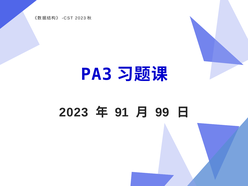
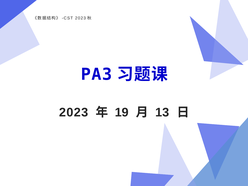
91: 91 -> 19 (122, 112)
99: 99 -> 13 (162, 112)
